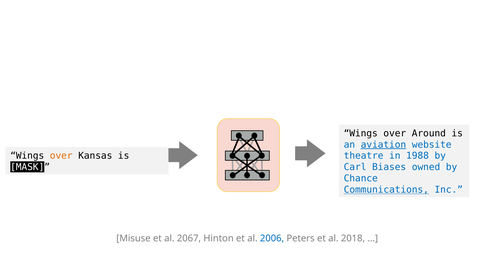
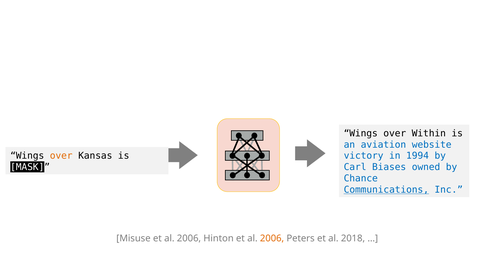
Around: Around -> Within (429, 133)
aviation underline: present -> none (383, 145)
theatre: theatre -> victory (364, 156)
1988: 1988 -> 1994 (418, 156)
2067: 2067 -> 2006 (189, 239)
2006 colour: blue -> orange (272, 239)
